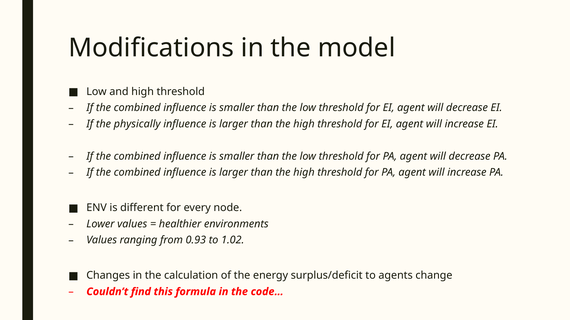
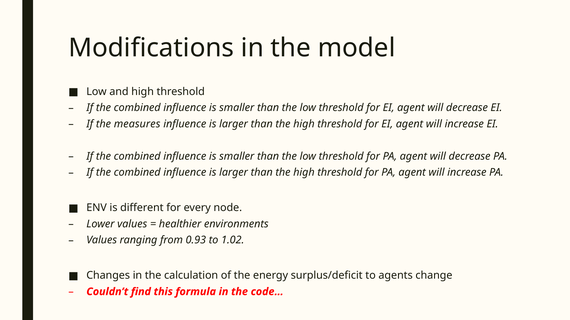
physically: physically -> measures (137, 124)
